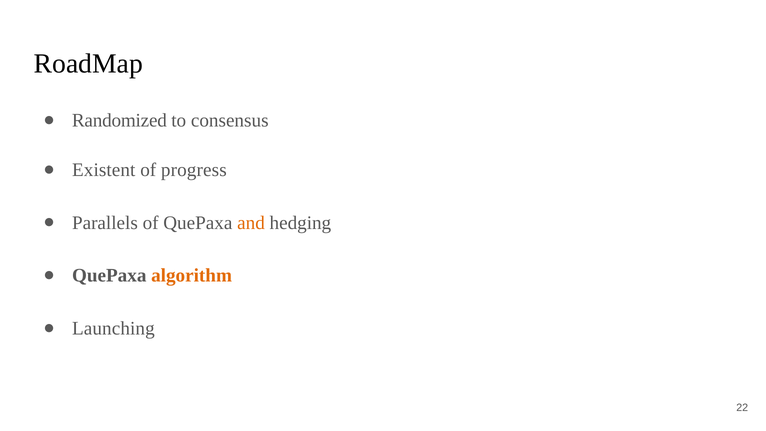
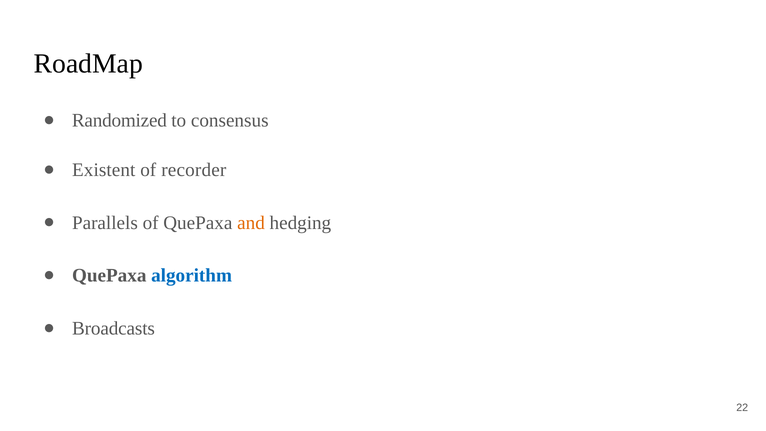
progress: progress -> recorder (194, 170)
algorithm colour: orange -> blue (192, 276)
Launching: Launching -> Broadcasts (114, 328)
